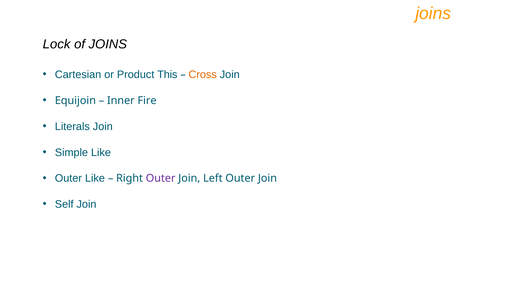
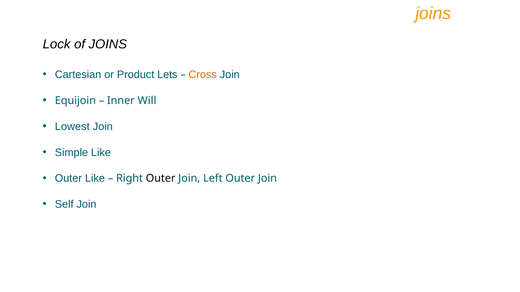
This: This -> Lets (167, 75)
Fire: Fire -> Will (147, 101)
Literals: Literals -> Lowest (72, 127)
Outer colour: purple -> black (161, 179)
